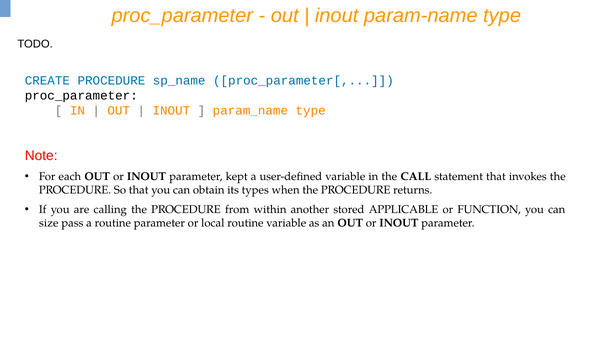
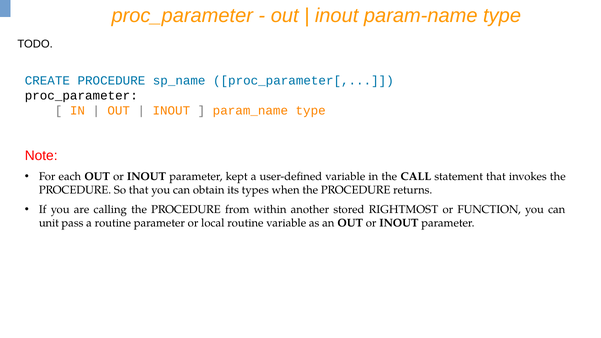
APPLICABLE: APPLICABLE -> RIGHTMOST (403, 210)
size: size -> unit (49, 223)
